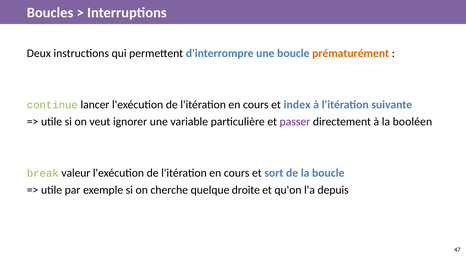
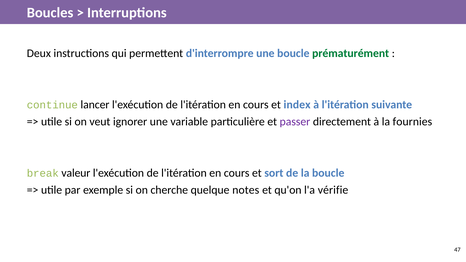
prématurément colour: orange -> green (351, 54)
booléen: booléen -> fournies (412, 122)
droite: droite -> notes (246, 190)
depuis: depuis -> vérifie (333, 190)
